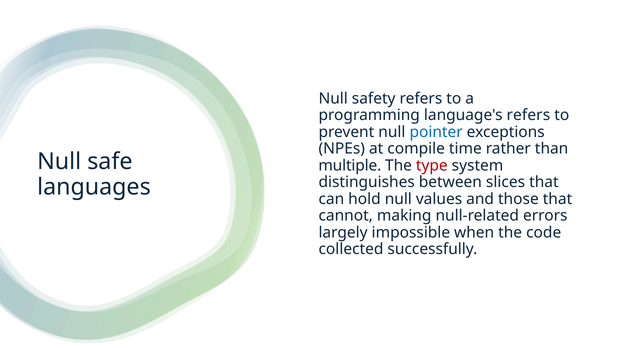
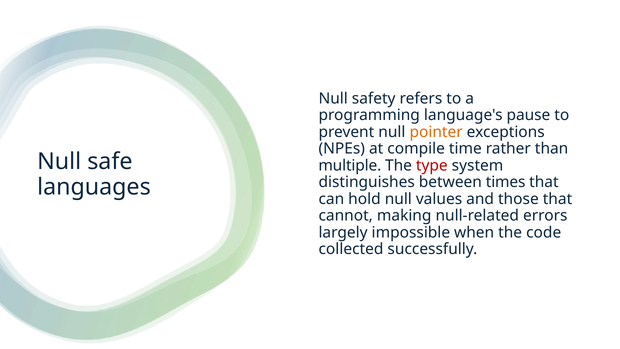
language's refers: refers -> pause (528, 115)
pointer colour: blue -> orange (436, 132)
slices: slices -> times (506, 182)
